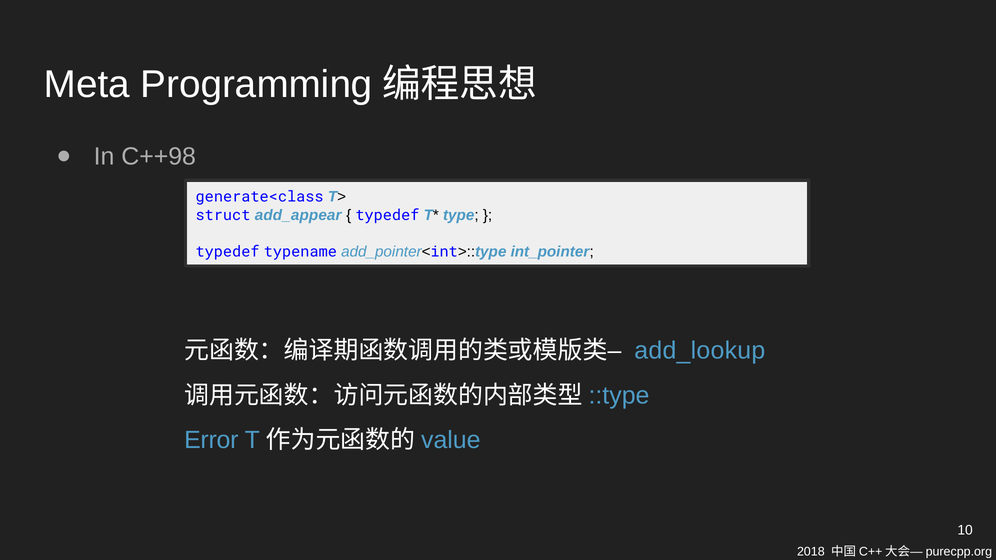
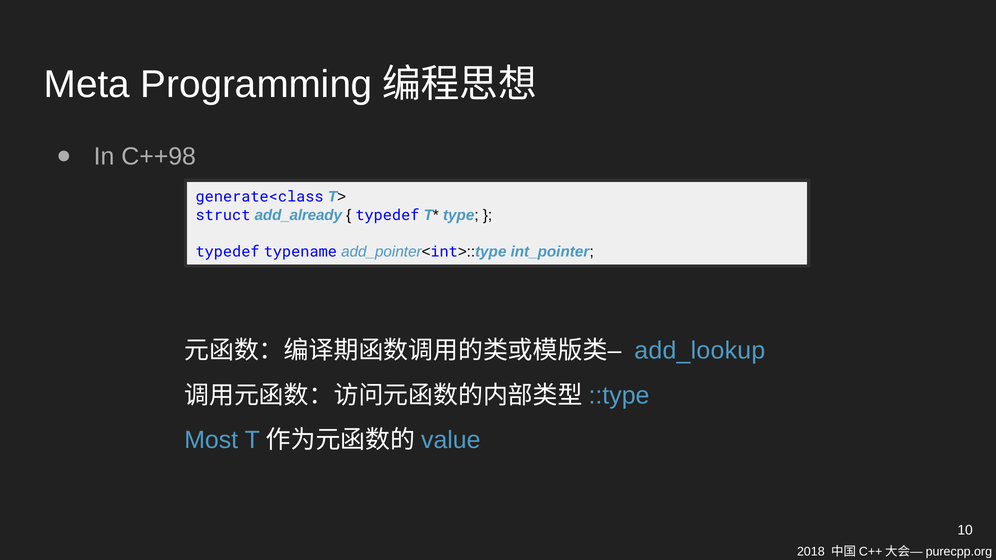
add_appear: add_appear -> add_already (298, 215)
Error: Error -> Most (211, 440)
